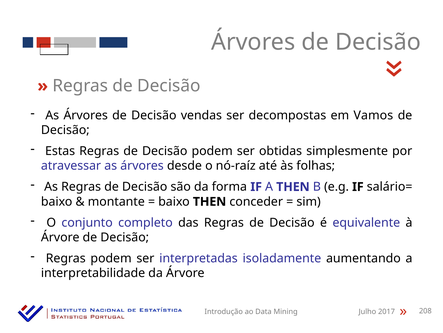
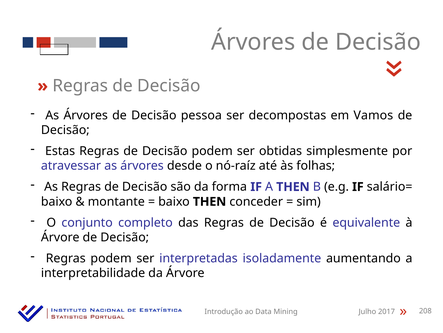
vendas: vendas -> pessoa (201, 115)
